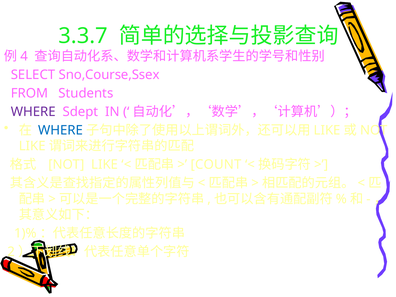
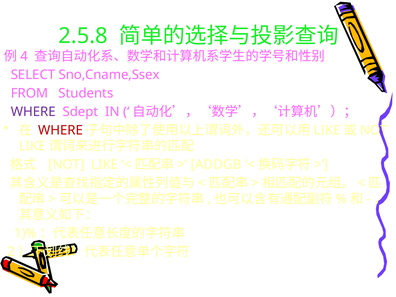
3.3.7: 3.3.7 -> 2.5.8 (83, 36)
Sno,Course,Ssex: Sno,Course,Ssex -> Sno,Cname,Ssex (109, 75)
WHERE colour: blue -> red (60, 130)
COUNT: COUNT -> ADDGB (216, 165)
